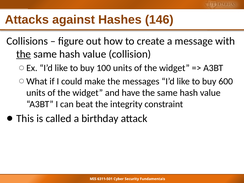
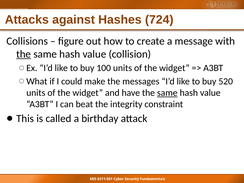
146: 146 -> 724 (159, 20)
600: 600 -> 520 (226, 81)
same underline: none -> present (167, 93)
